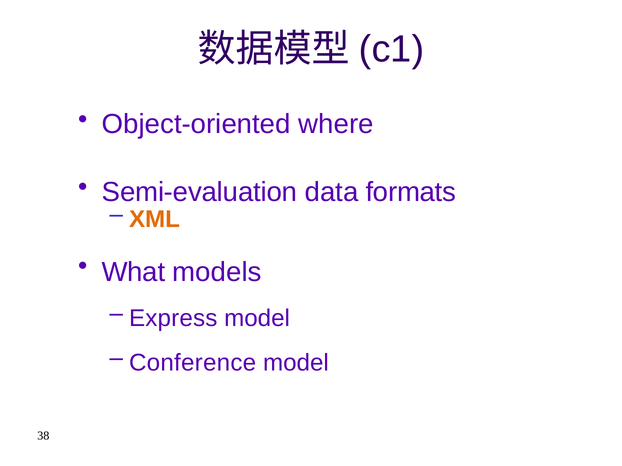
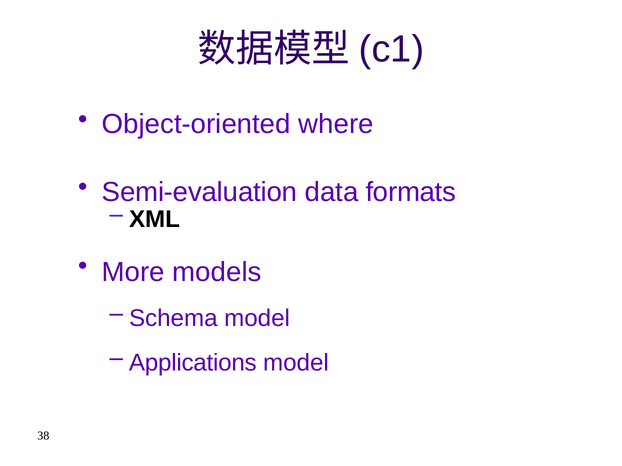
XML colour: orange -> black (154, 219)
What: What -> More (133, 272)
Express: Express -> Schema (173, 319)
Conference: Conference -> Applications (193, 363)
